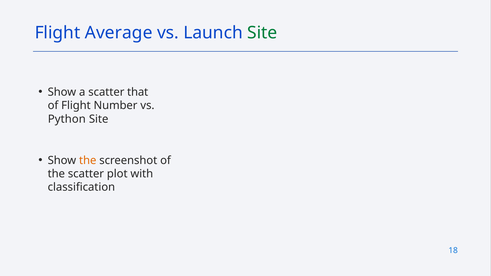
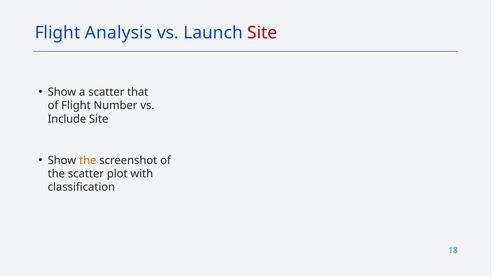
Average: Average -> Analysis (119, 33)
Site colour: green -> red (262, 33)
Python: Python -> Include (67, 119)
